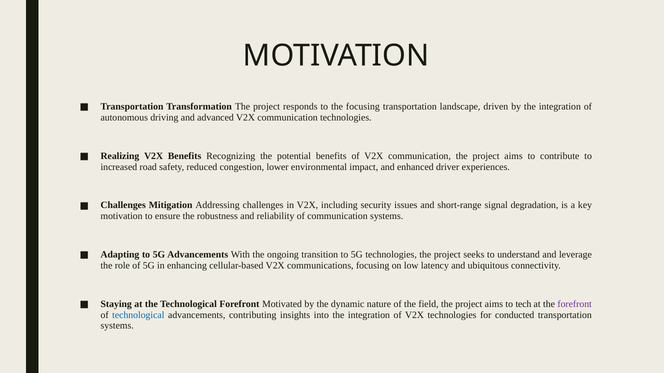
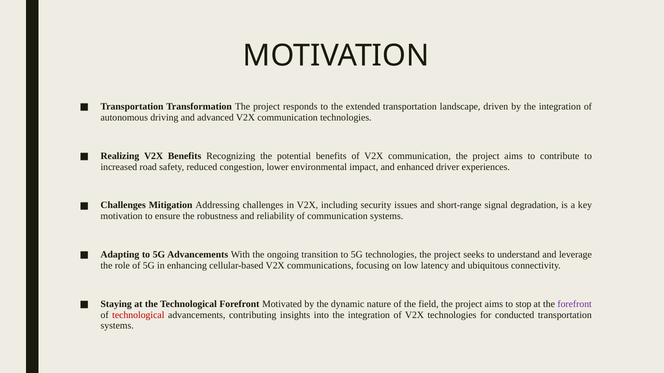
the focusing: focusing -> extended (363, 107)
tech: tech -> stop (523, 304)
technological colour: blue -> red (138, 315)
